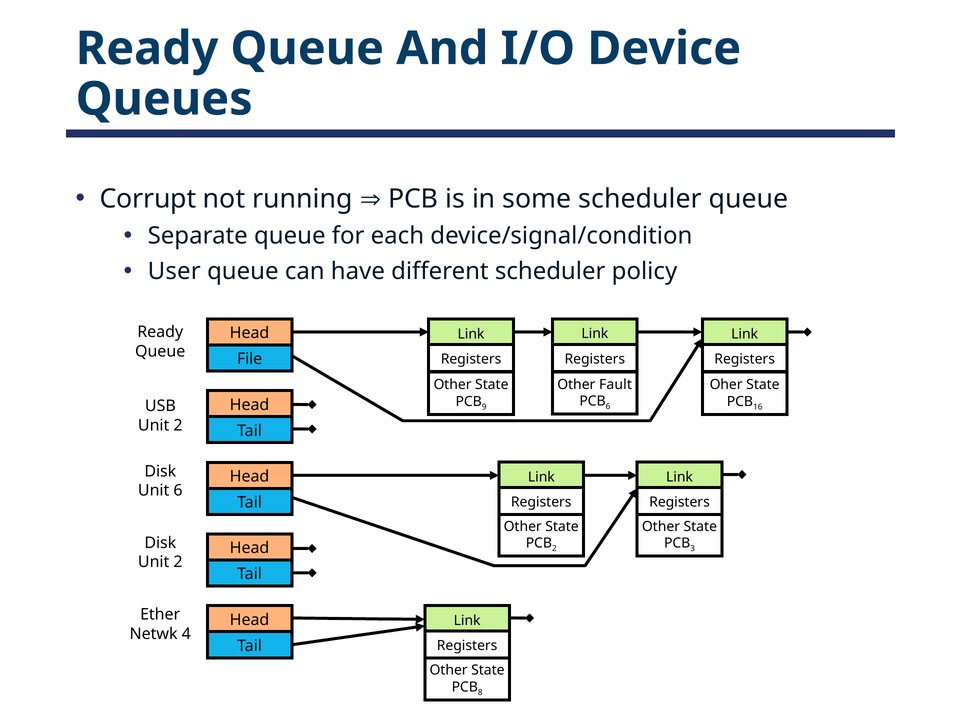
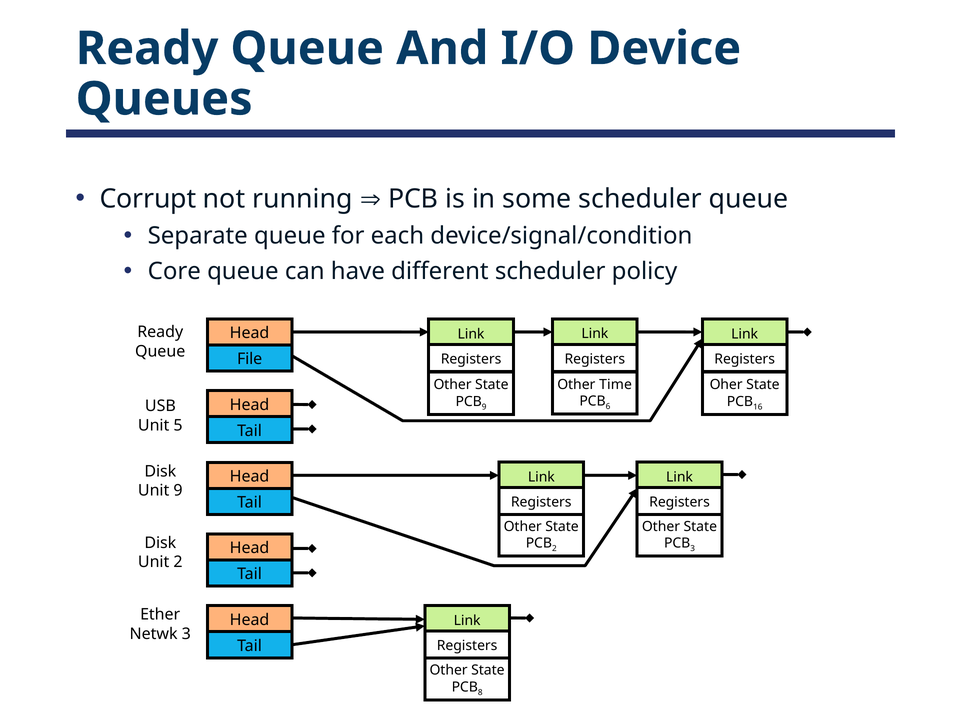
User: User -> Core (174, 271)
Fault: Fault -> Time (616, 384)
2: 2 -> 5 (178, 425)
Unit 6: 6 -> 9 (178, 490)
Netwk 4: 4 -> 3 (186, 634)
